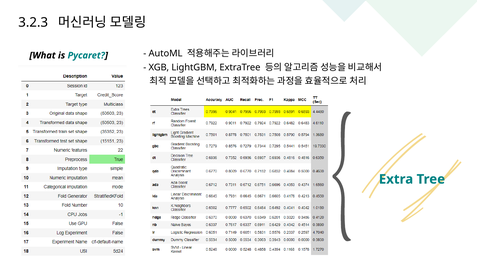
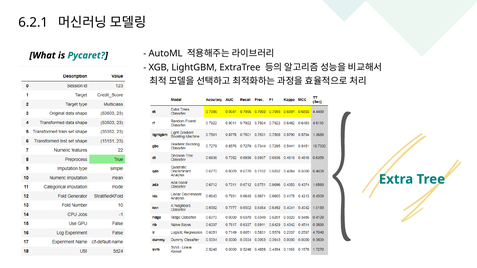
3.2.3: 3.2.3 -> 6.2.1 (33, 23)
